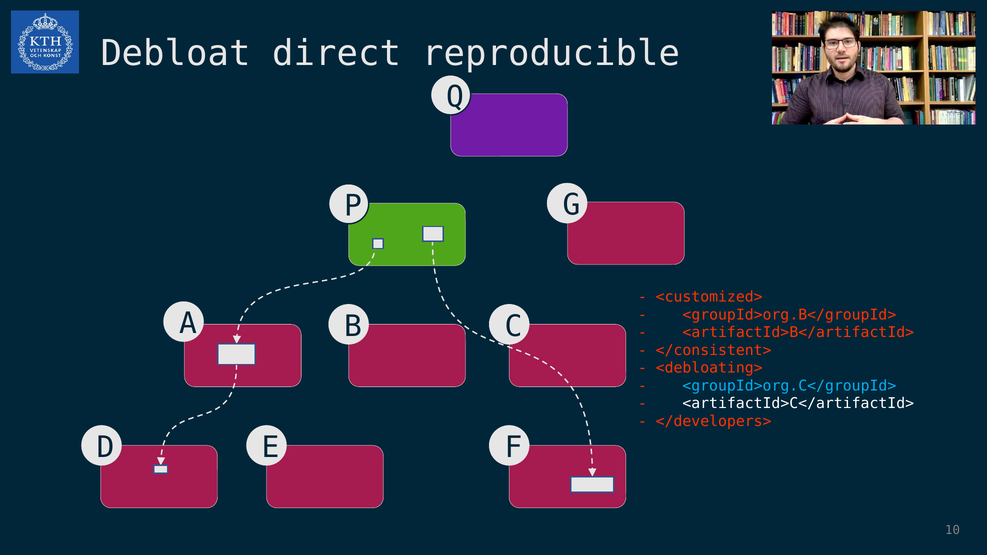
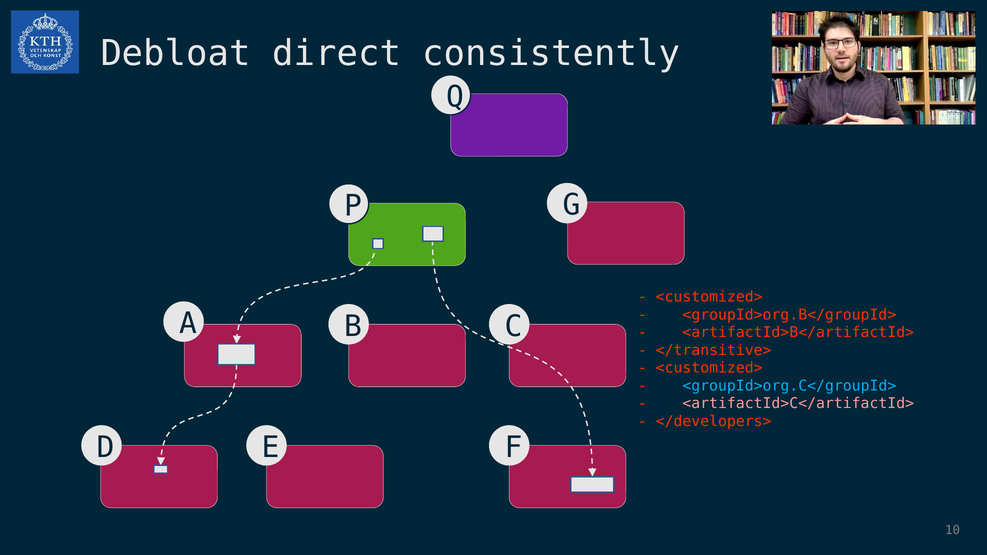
reproducible: reproducible -> consistently (551, 53)
</consistent>: </consistent> -> </transitive> (714, 350)
<debloating>: <debloating> -> <customized> (709, 368)
<artifactId>C</artifactId> colour: white -> pink (798, 404)
